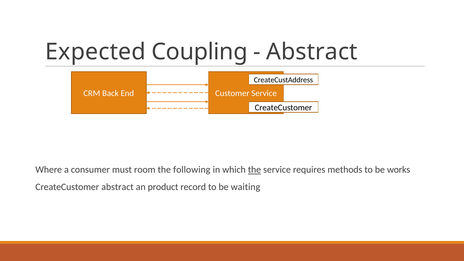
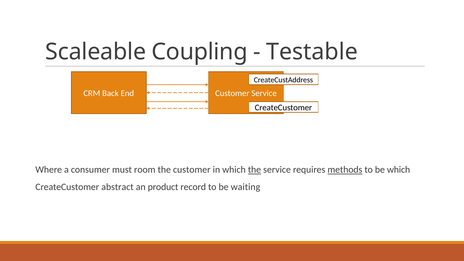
Expected: Expected -> Scaleable (96, 52)
Abstract: Abstract -> Testable (312, 52)
the following: following -> customer (192, 170)
methods underline: none -> present (345, 170)
be works: works -> which (399, 170)
